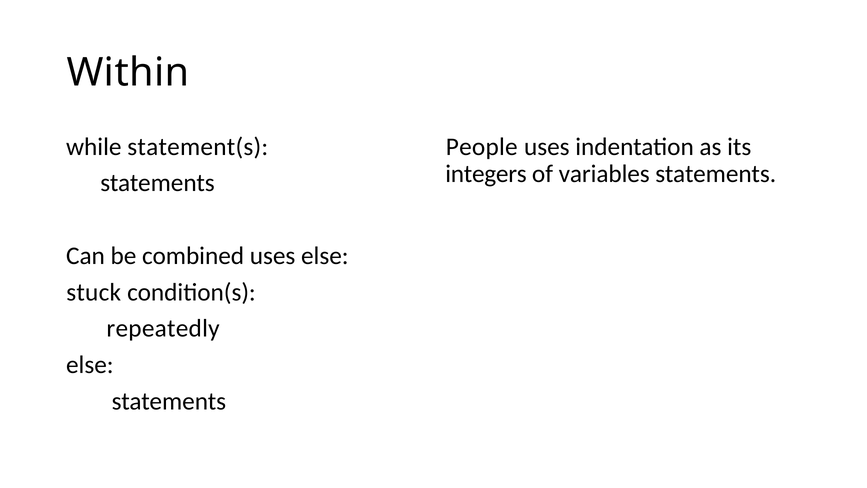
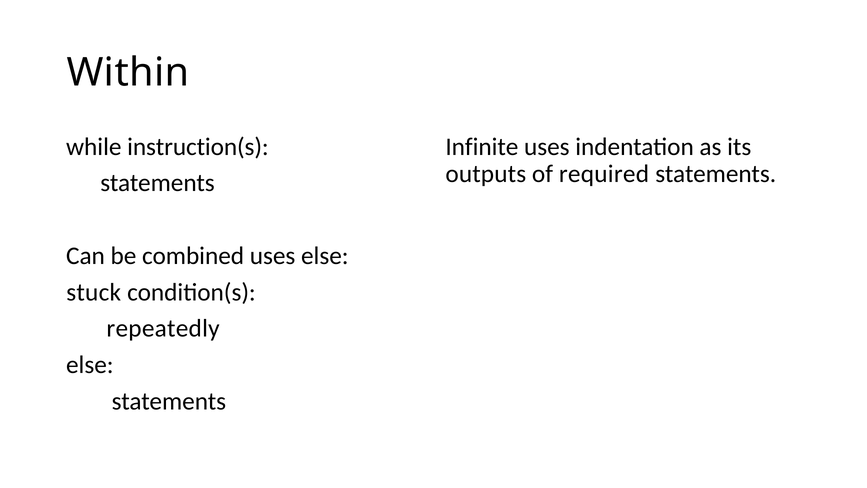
statement(s: statement(s -> instruction(s (198, 147)
People: People -> Infinite (482, 147)
integers: integers -> outputs (486, 174)
variables: variables -> required (604, 174)
